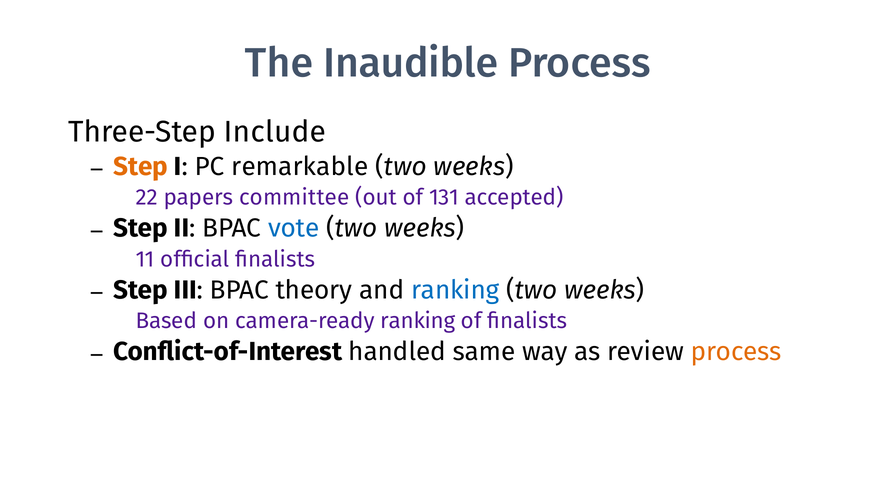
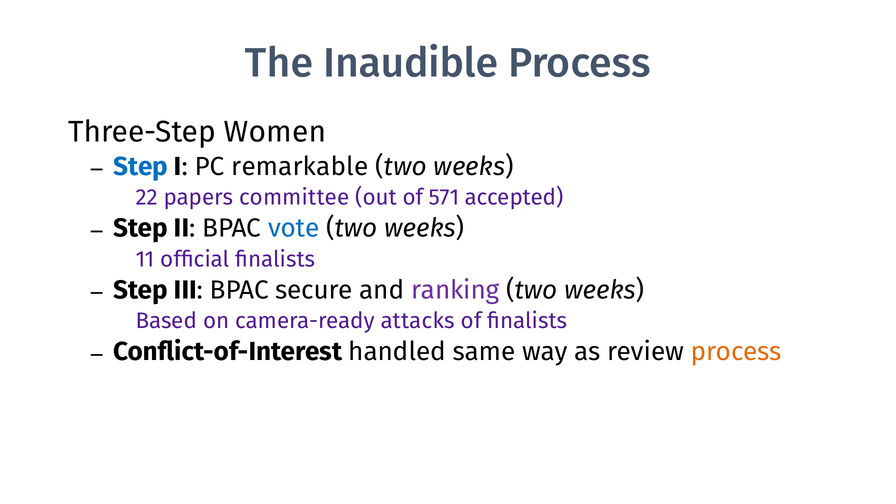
Include: Include -> Women (275, 132)
Step colour: orange -> blue (141, 167)
131: 131 -> 571 (444, 198)
theory: theory -> secure (314, 290)
ranking colour: blue -> purple (455, 290)
camera-ready ranking: ranking -> attacks (418, 321)
